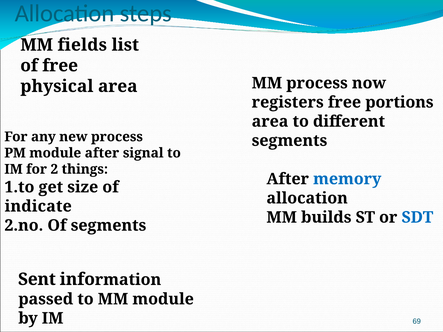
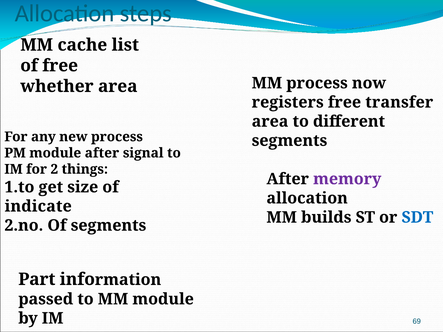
fields: fields -> cache (82, 45)
physical: physical -> whether (57, 86)
portions: portions -> transfer (399, 102)
memory colour: blue -> purple (347, 179)
Sent: Sent -> Part (37, 279)
